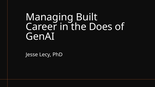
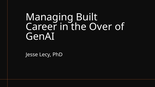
Does: Does -> Over (101, 27)
